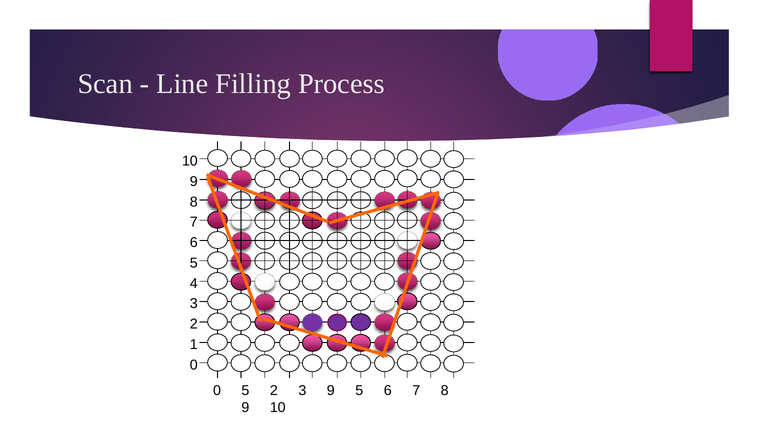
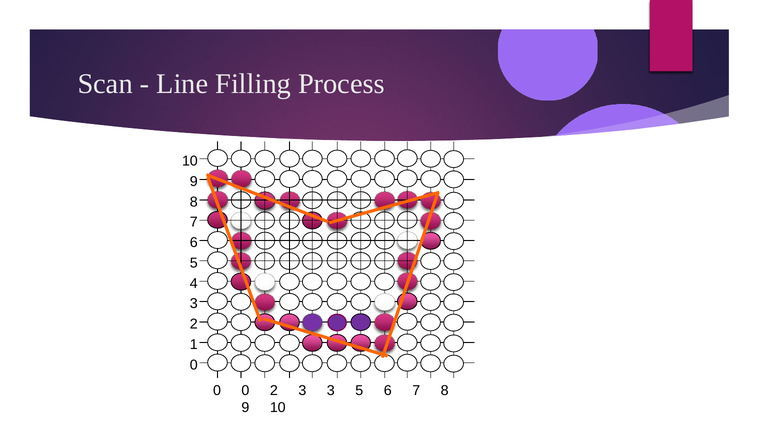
5: 5 -> 0 (245, 391)
3 9: 9 -> 3 (331, 391)
